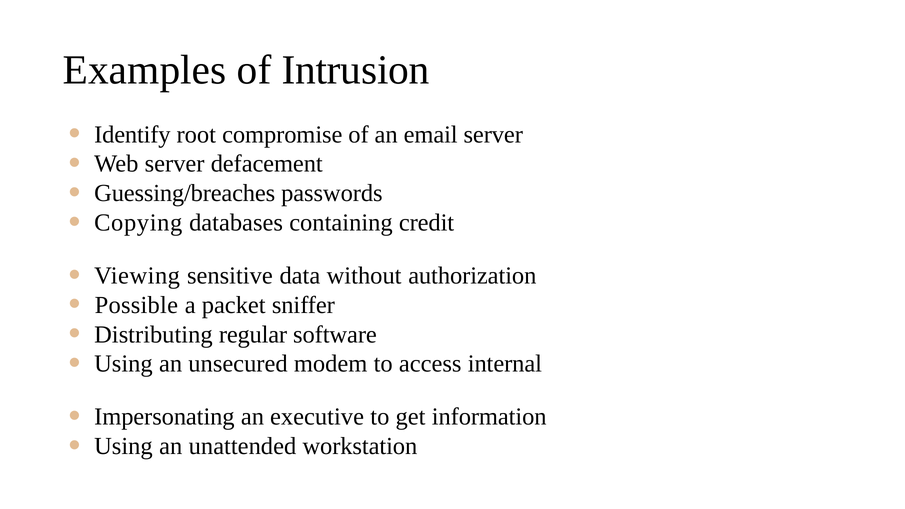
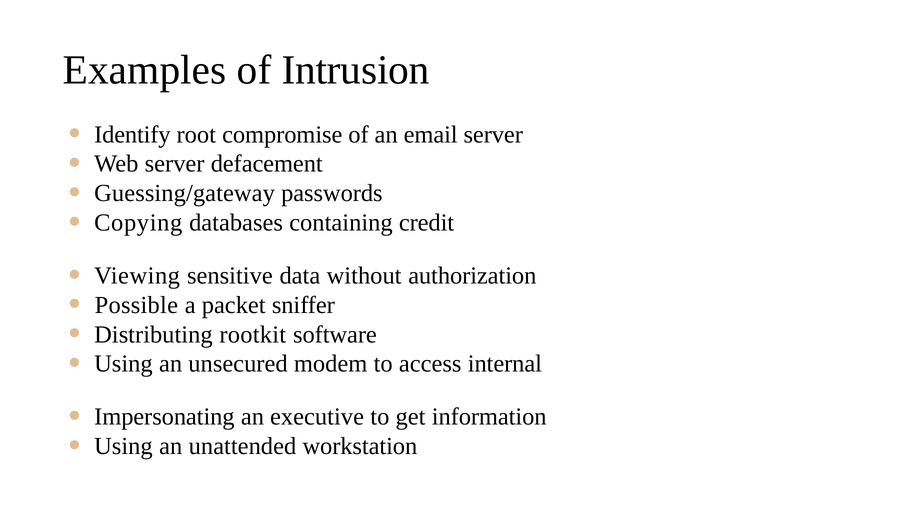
Guessing/breaches: Guessing/breaches -> Guessing/gateway (185, 193)
regular: regular -> rootkit (253, 334)
